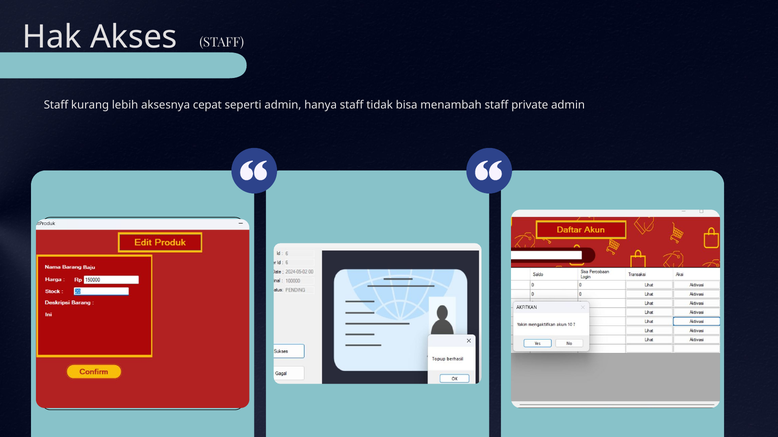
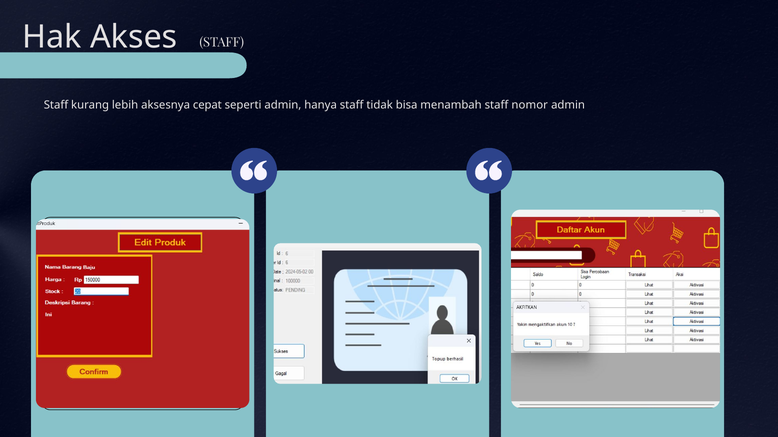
private: private -> nomor (530, 105)
